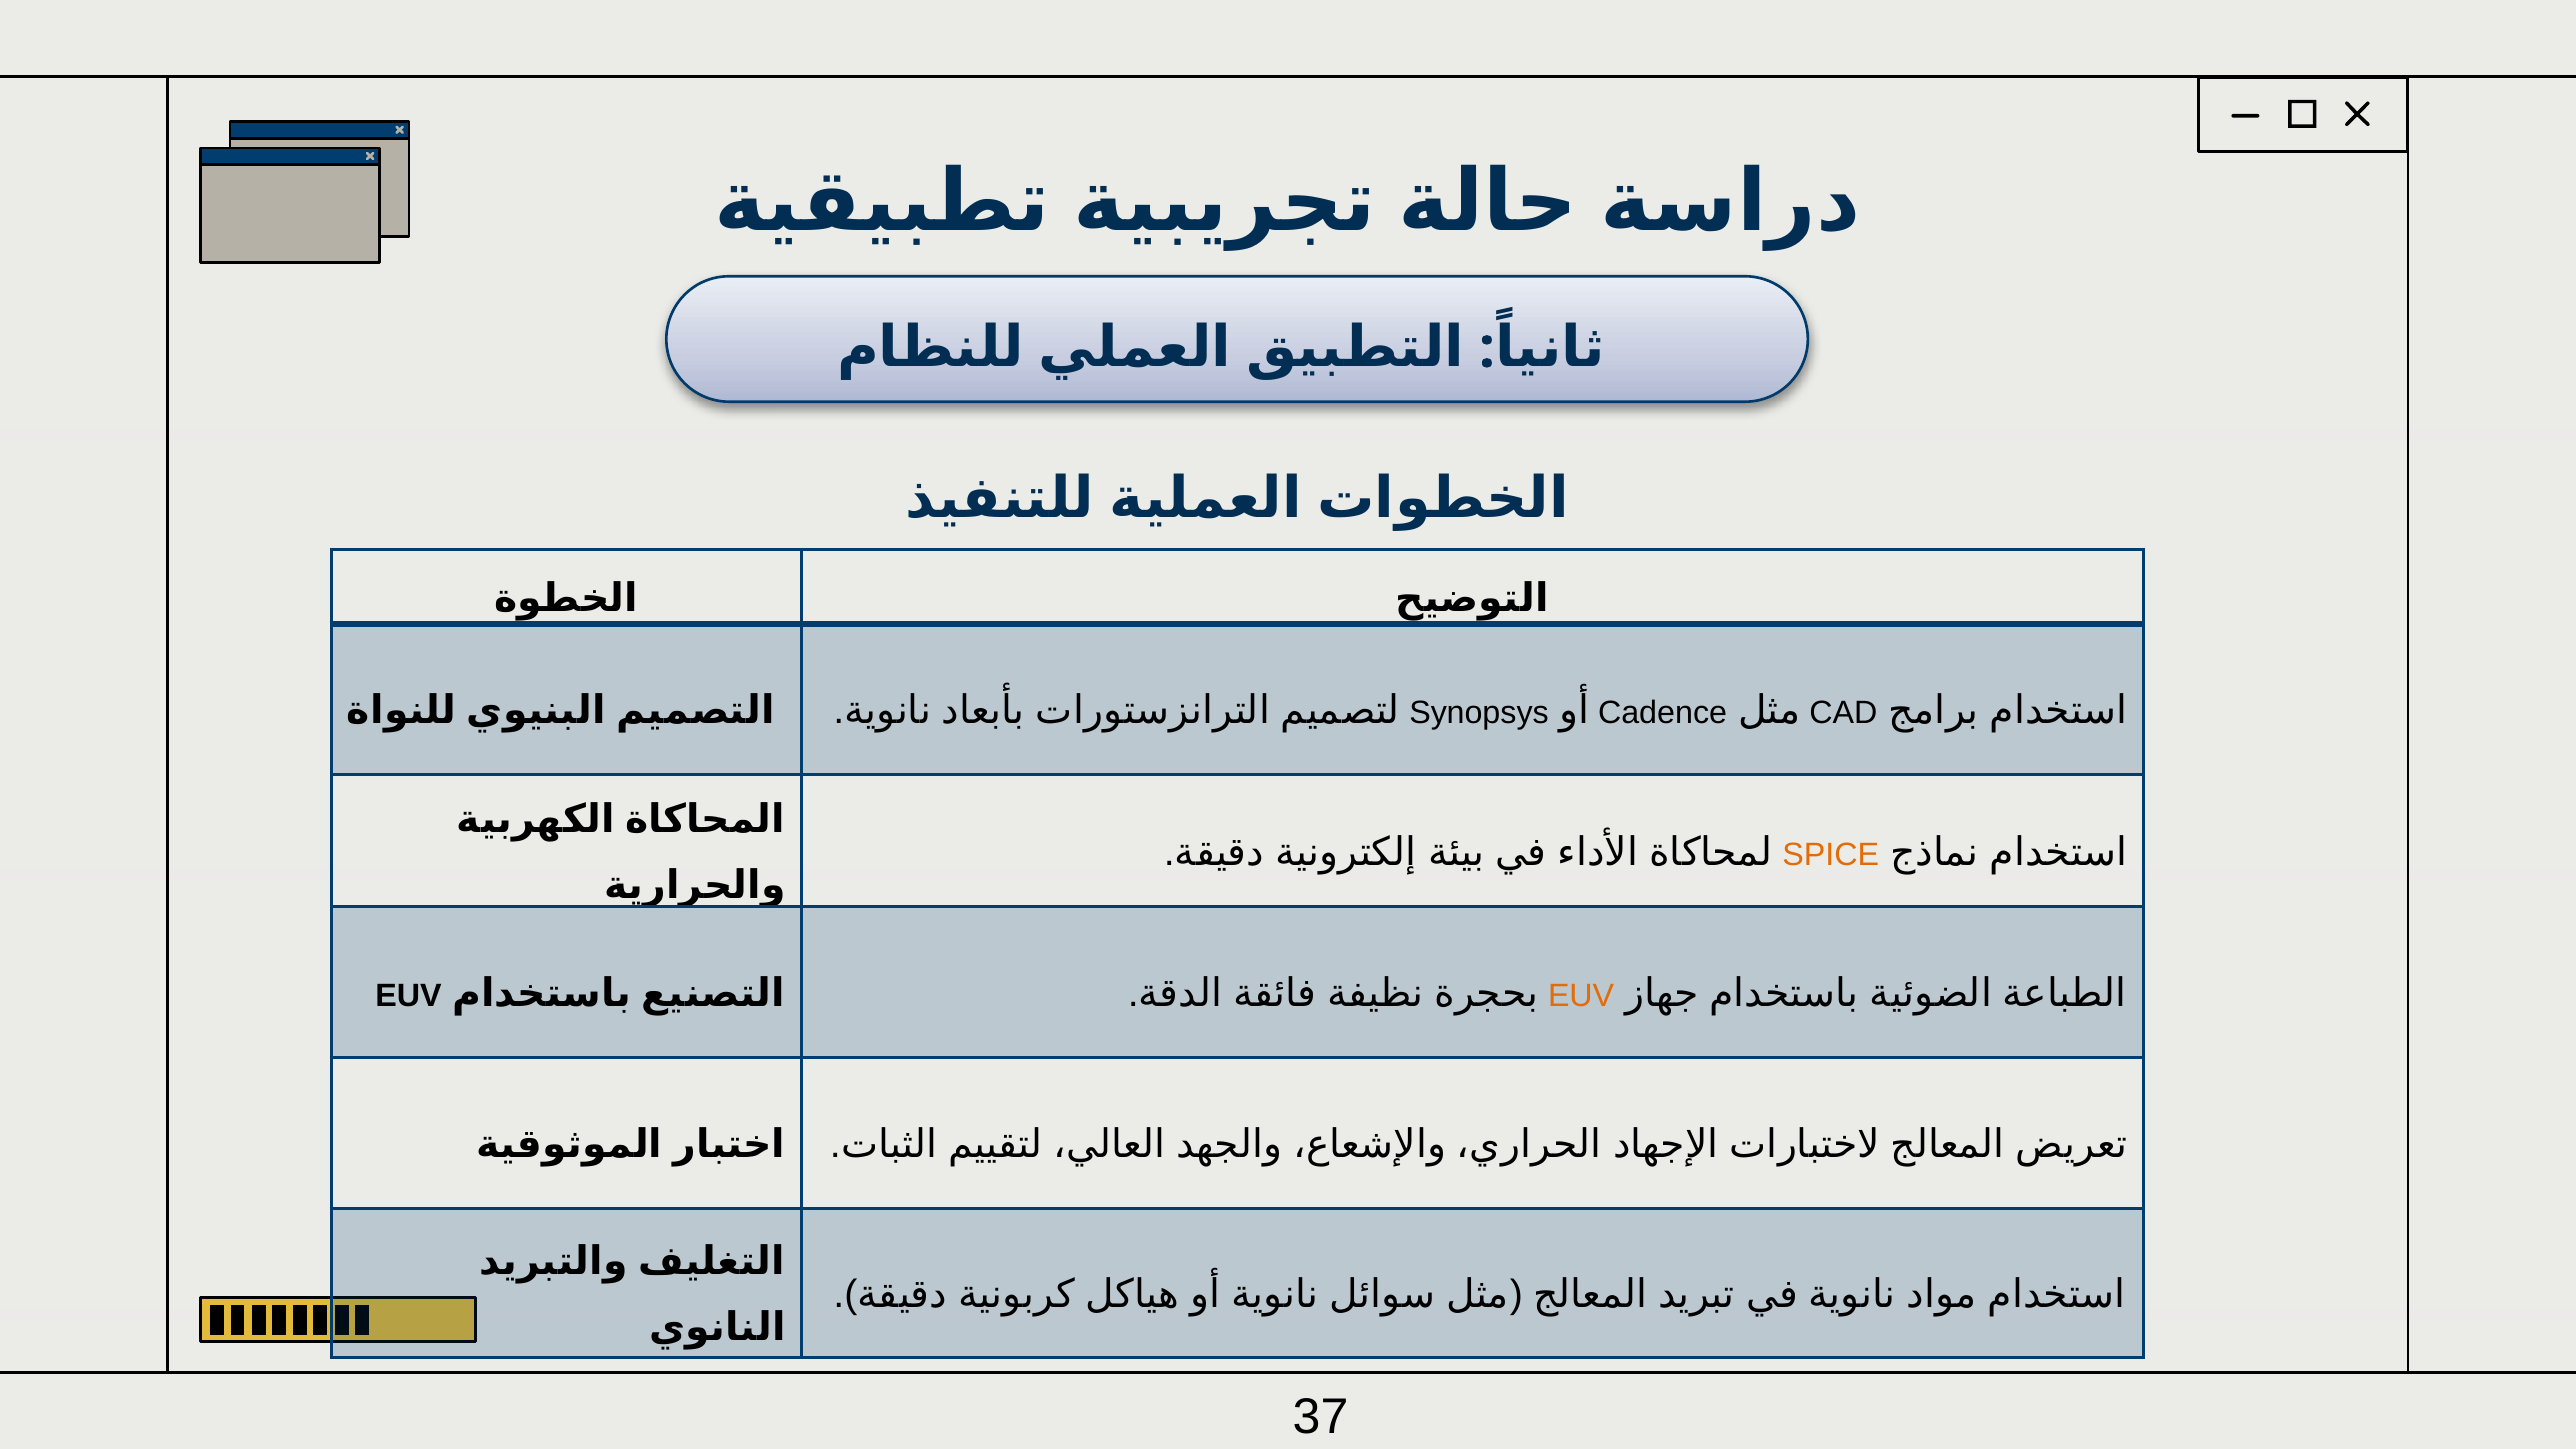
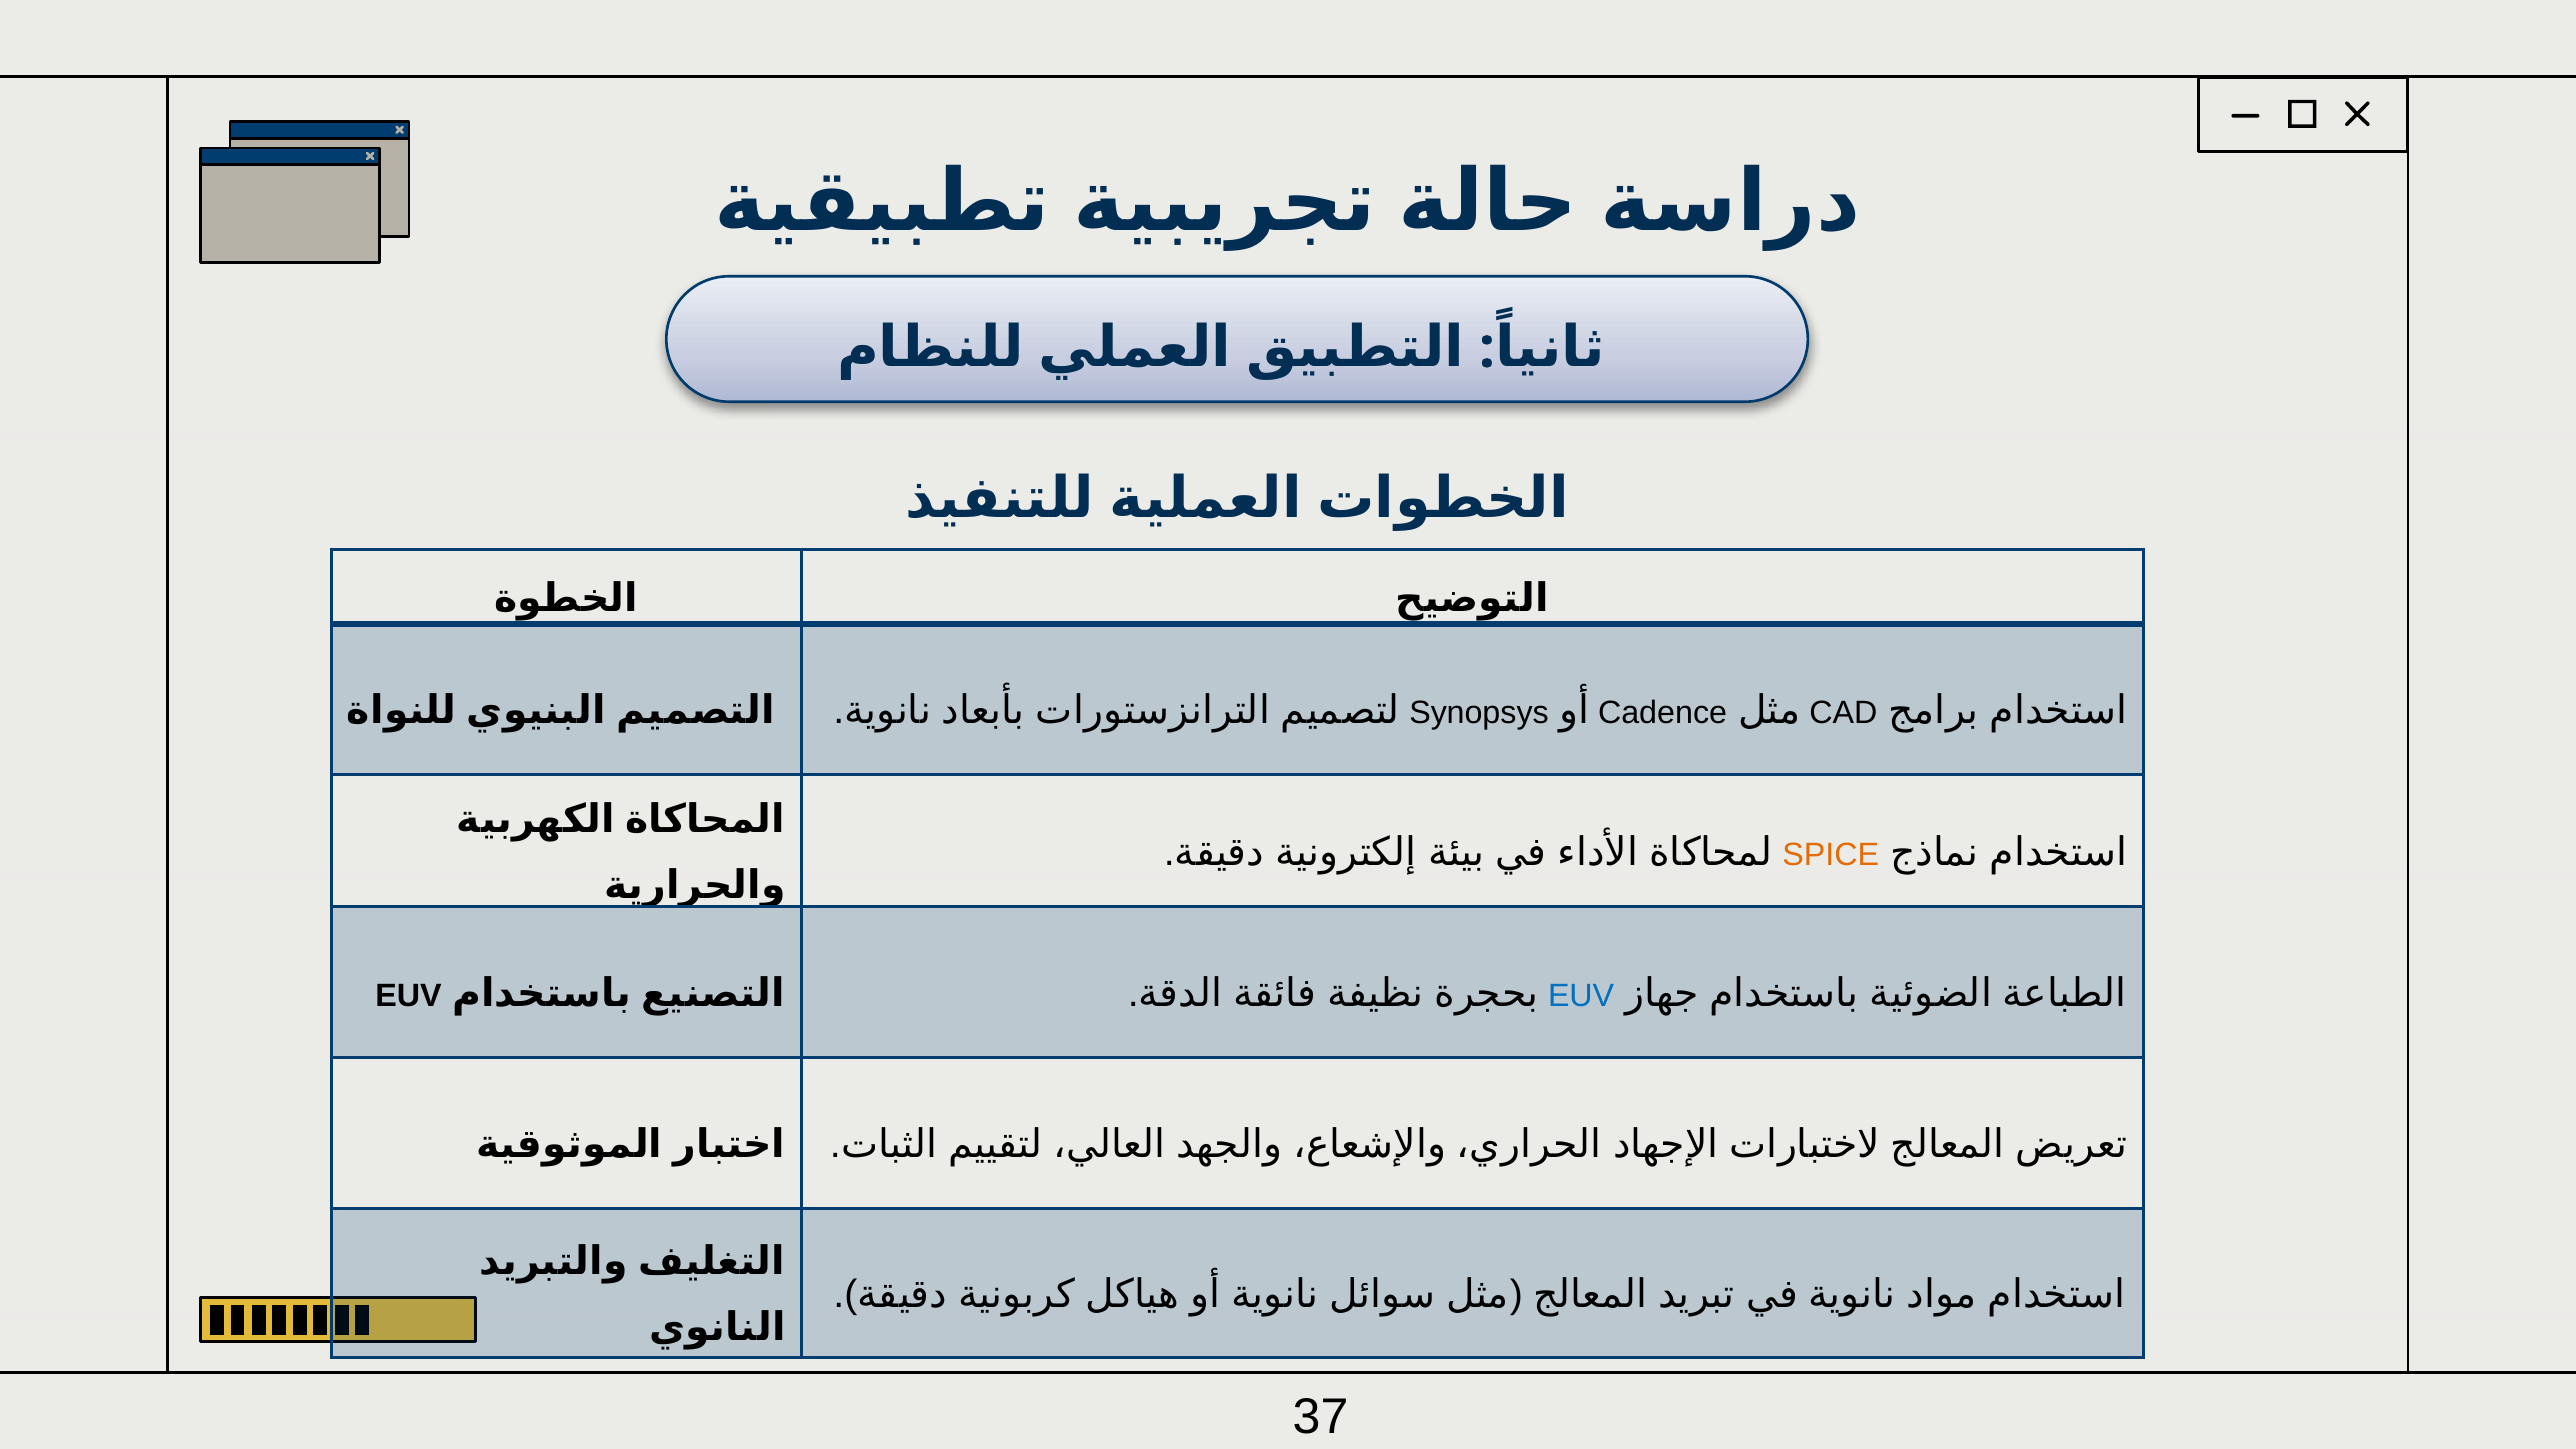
EUV colour: orange -> blue (1581, 996)
